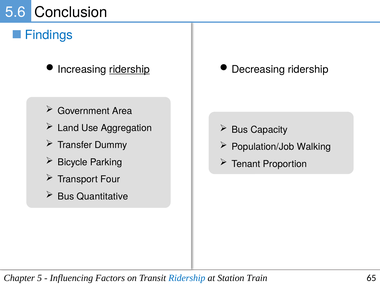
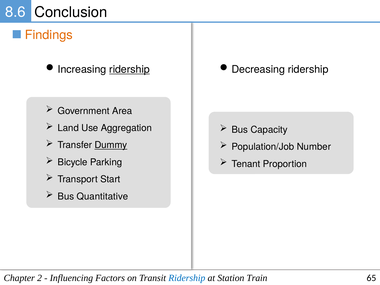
5.6: 5.6 -> 8.6 (15, 12)
Findings colour: blue -> orange (49, 35)
Dummy underline: none -> present (111, 145)
Walking: Walking -> Number (314, 147)
Four: Four -> Start (110, 179)
5: 5 -> 2 (40, 278)
